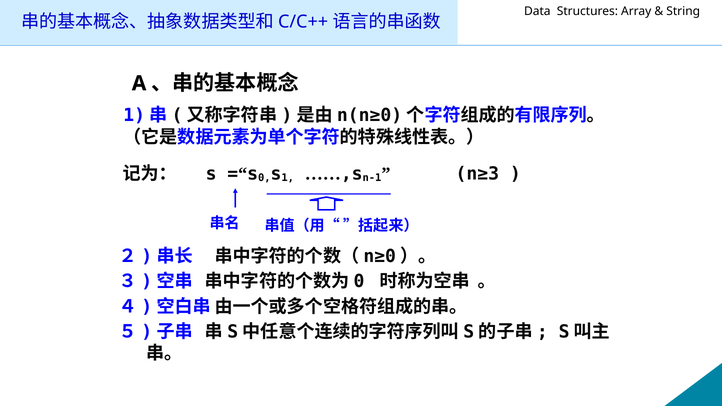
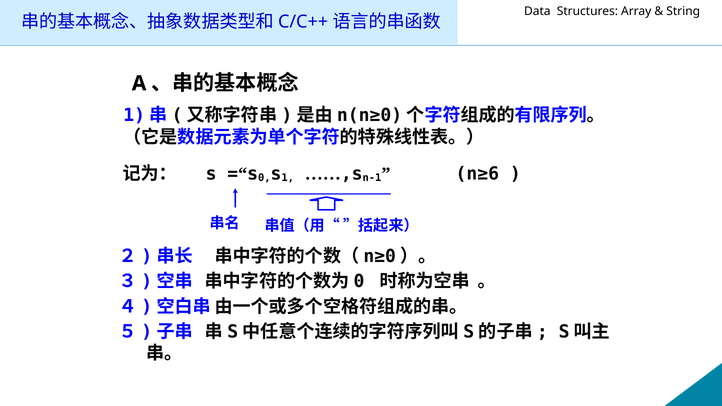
n≥3: n≥3 -> n≥6 (477, 174)
